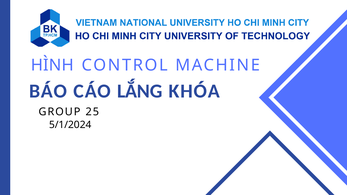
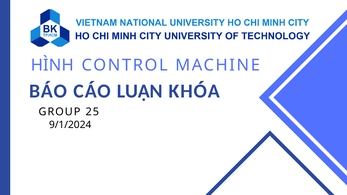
LẮNG: LẮNG -> LUẬN (140, 91)
5/1/2024: 5/1/2024 -> 9/1/2024 (70, 125)
